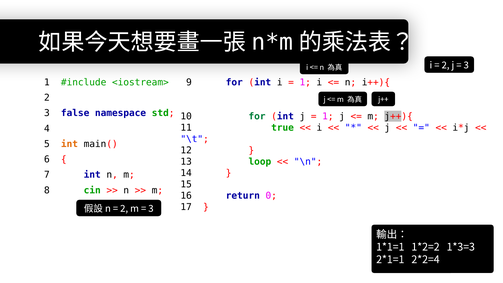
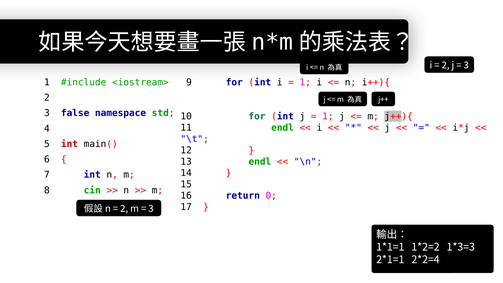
11 true: true -> endl (283, 128)
int colour: orange -> red (69, 144)
13 loop: loop -> endl (260, 162)
